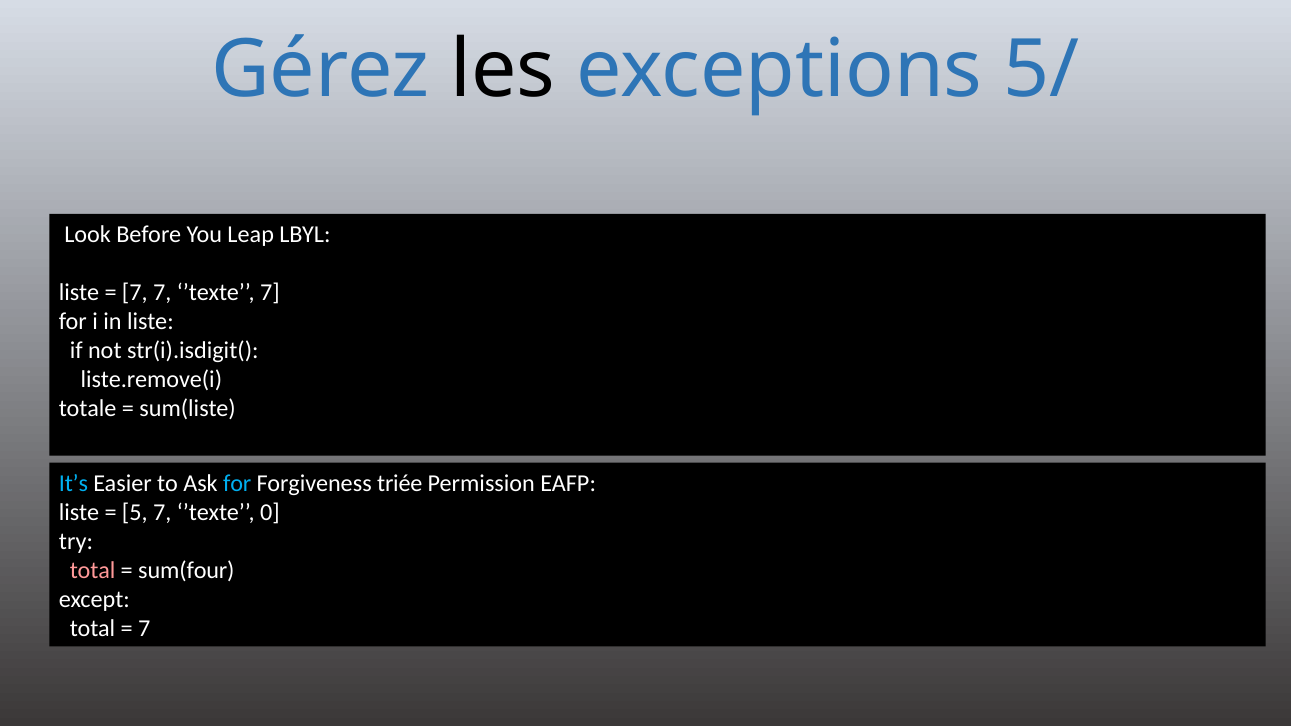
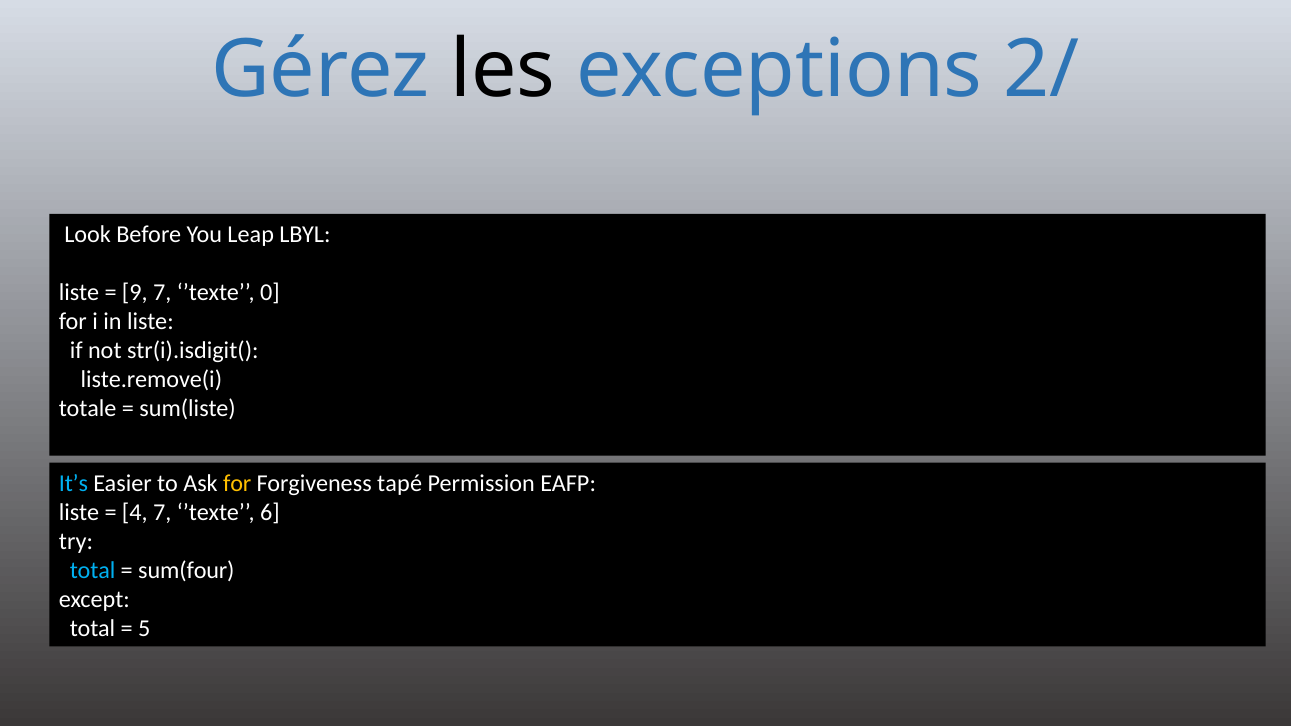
5/: 5/ -> 2/ (1042, 70)
7: 7 -> 9 (135, 293)
’texte 7: 7 -> 0 (270, 293)
for colour: light blue -> yellow (237, 484)
triée: triée -> tapé (400, 484)
5: 5 -> 4 (135, 513)
0: 0 -> 6 (270, 513)
total colour: pink -> light blue (93, 571)
7: 7 -> 5 (144, 629)
